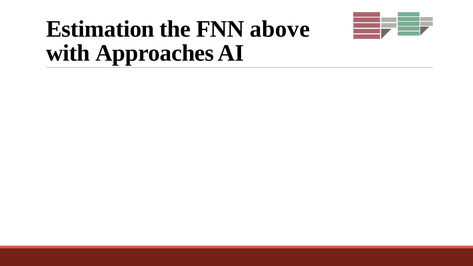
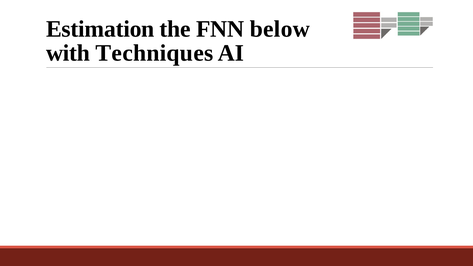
above: above -> below (280, 29)
Approaches: Approaches -> Techniques (154, 53)
